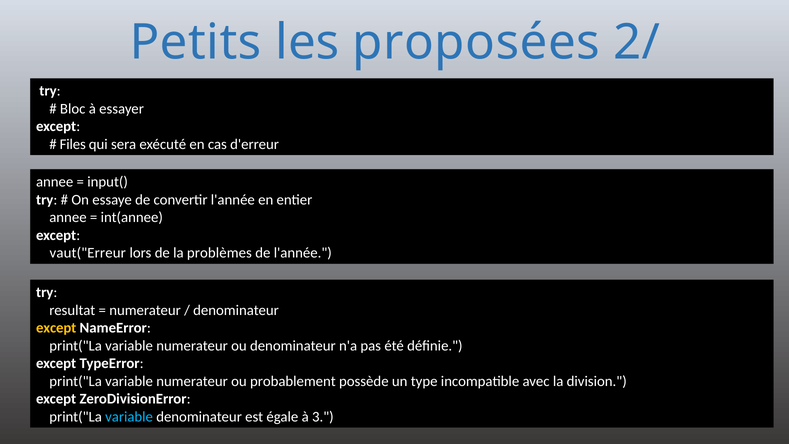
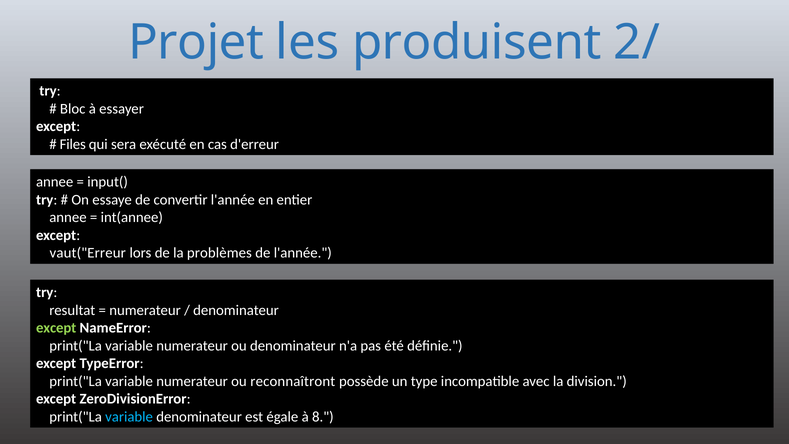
Petits: Petits -> Projet (196, 43)
proposées: proposées -> produisent (477, 43)
except colour: yellow -> light green (56, 328)
probablement: probablement -> reconnaîtront (293, 381)
3: 3 -> 8 (323, 417)
